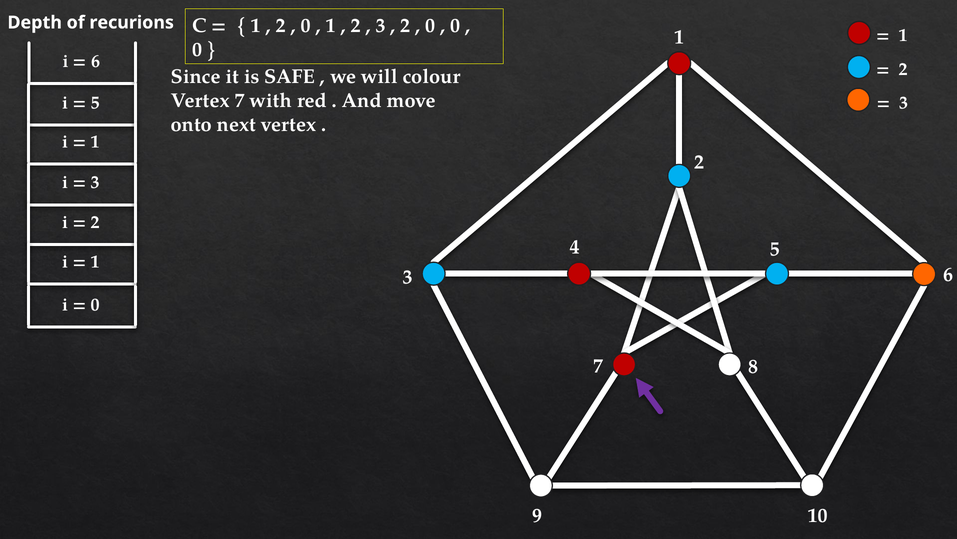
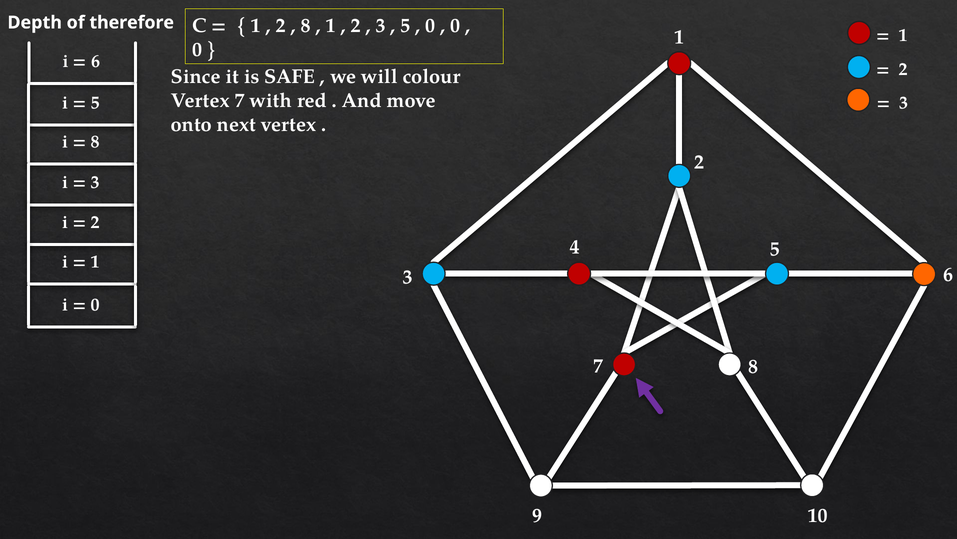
recurions: recurions -> therefore (132, 23)
0: 0 -> 8 (306, 26)
2: 2 -> 5 (405, 26)
1: 1 -> 8 (95, 142)
